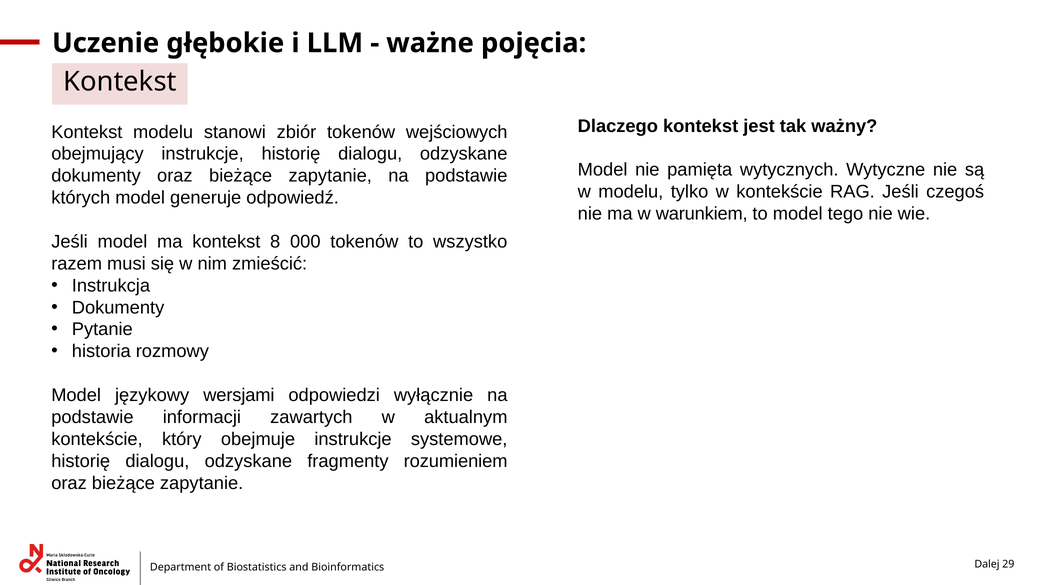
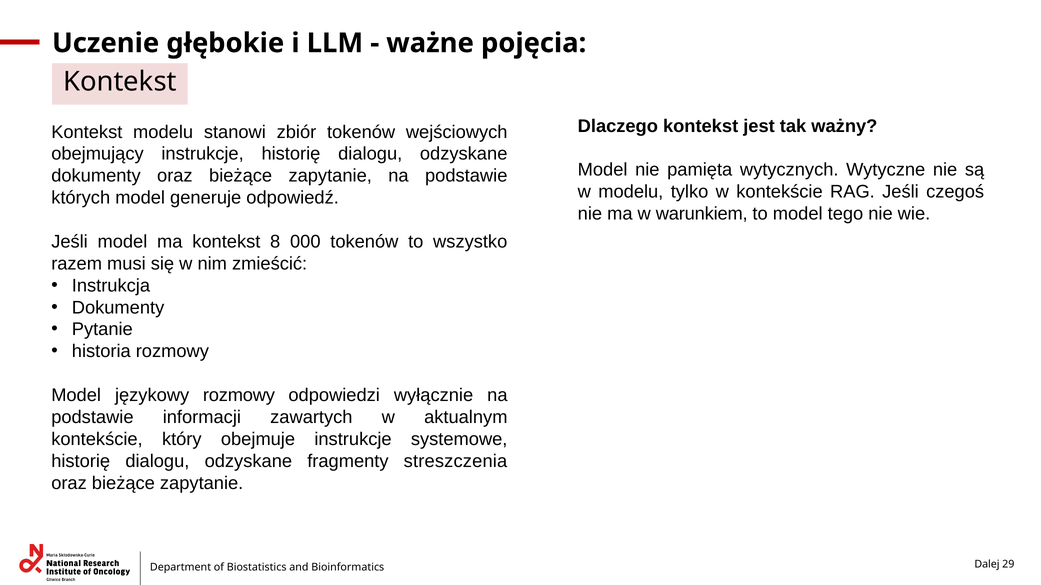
językowy wersjami: wersjami -> rozmowy (239, 395)
rozumieniem: rozumieniem -> streszczenia (456, 461)
